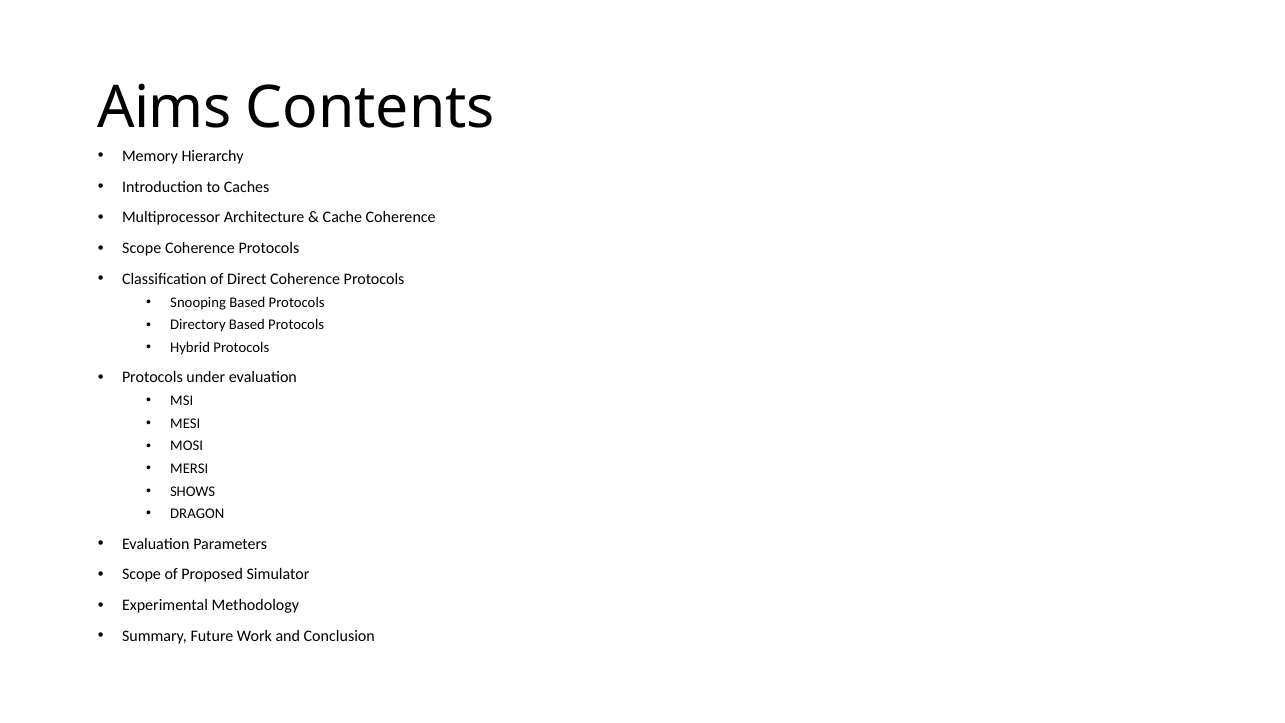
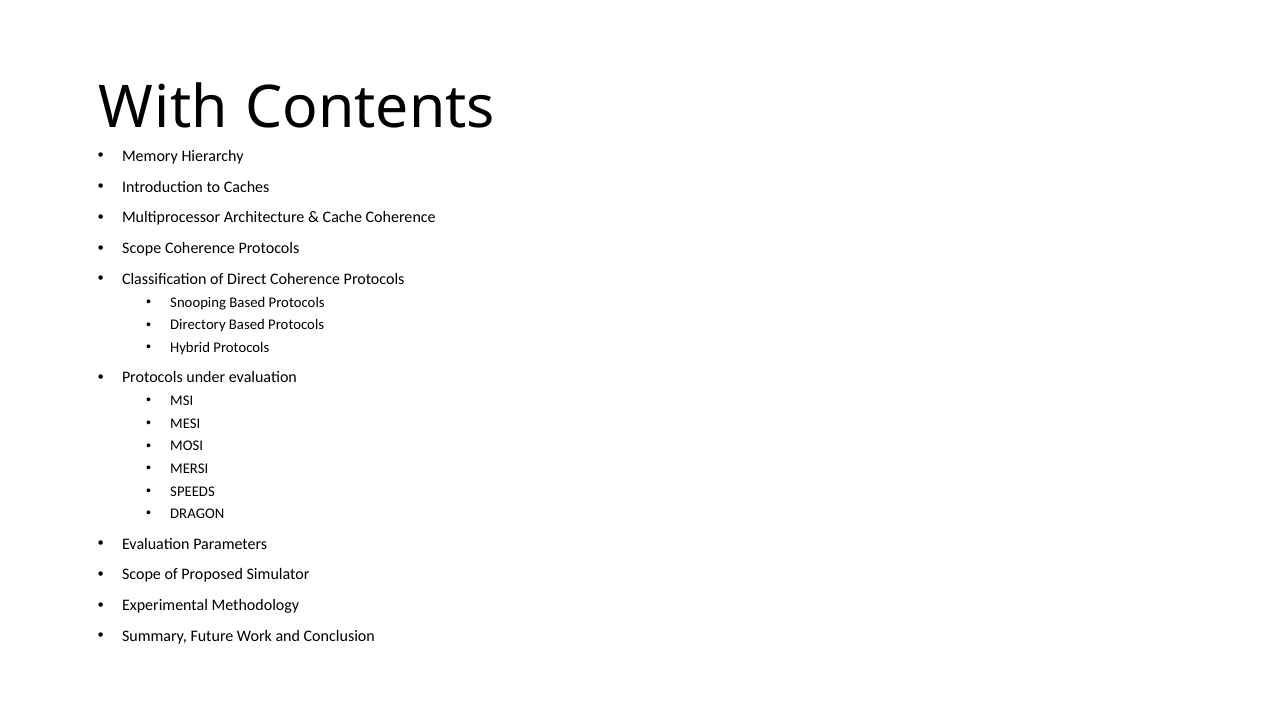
Aims: Aims -> With (164, 108)
SHOWS: SHOWS -> SPEEDS (193, 491)
